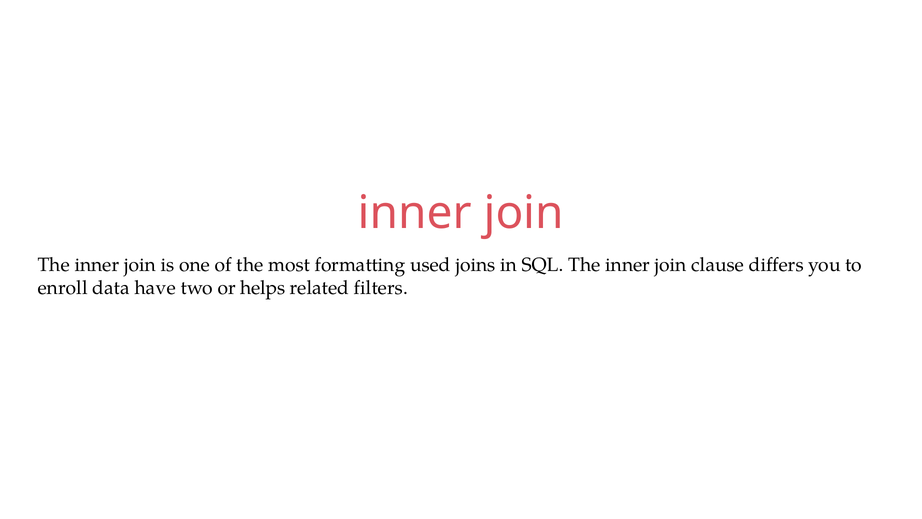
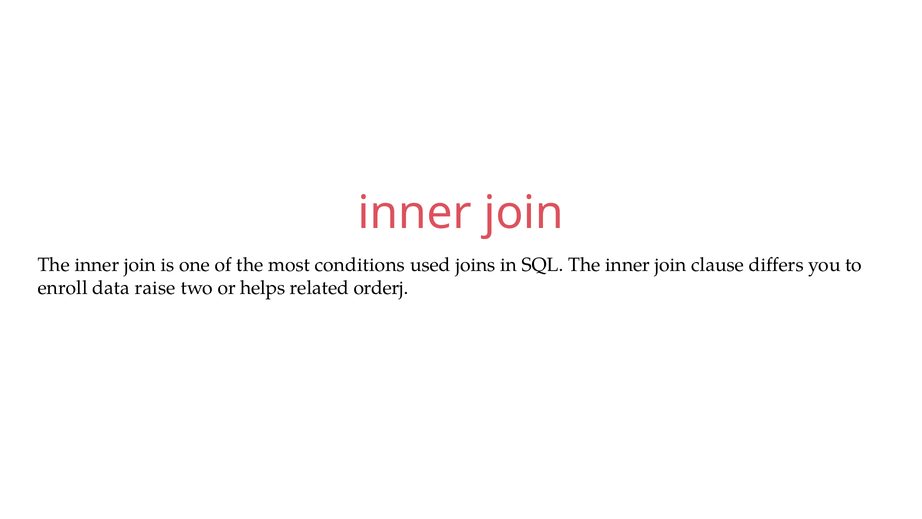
formatting: formatting -> conditions (360, 265)
have: have -> raise (155, 288)
filters: filters -> orderj (381, 288)
